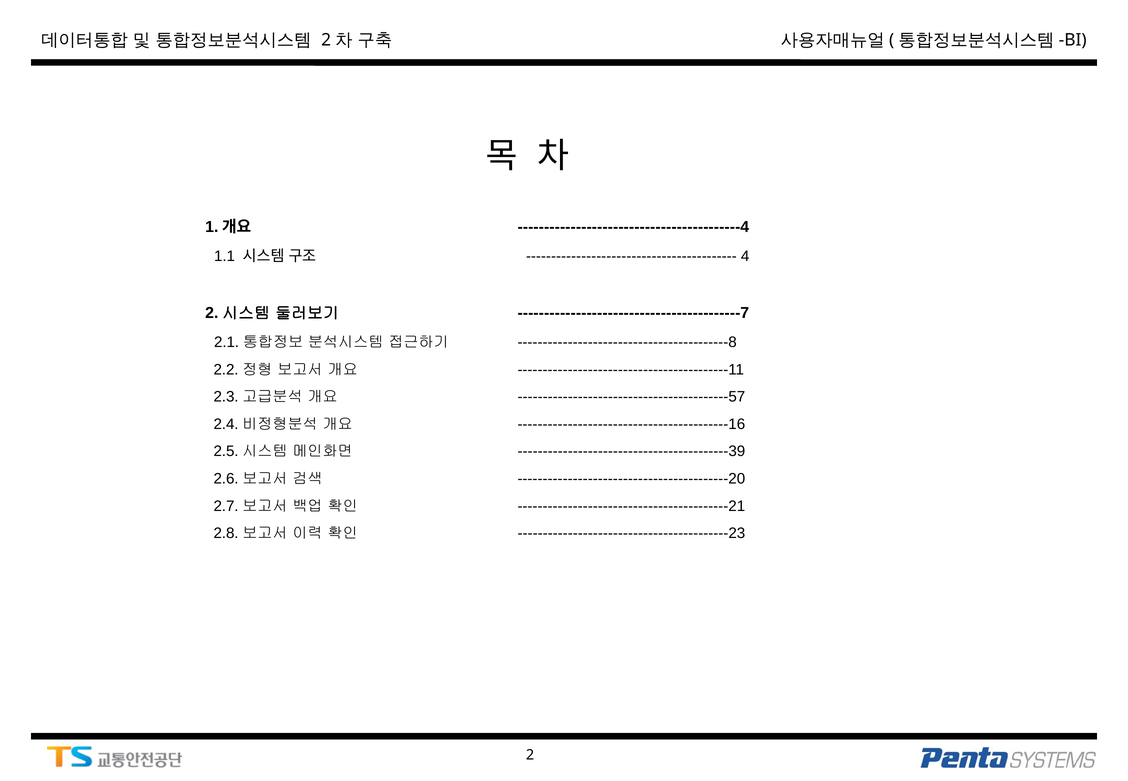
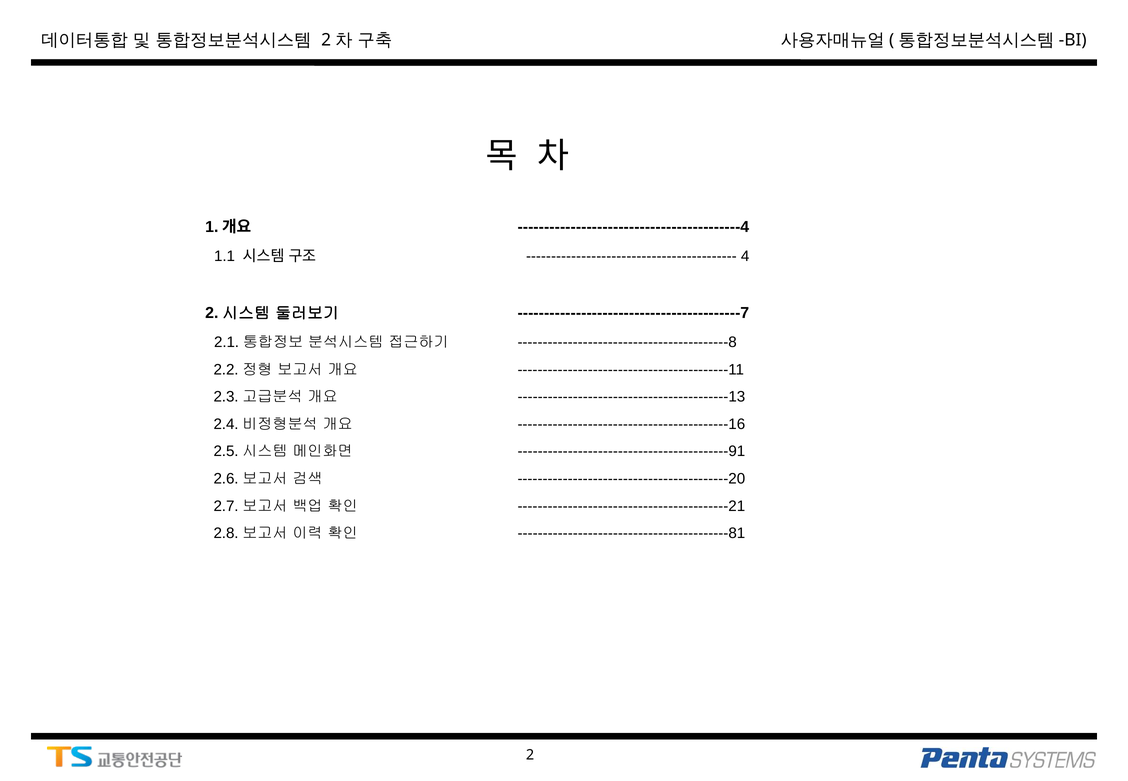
------------------------------------------57: ------------------------------------------57 -> ------------------------------------------13 (631, 397)
------------------------------------------39: ------------------------------------------39 -> ------------------------------------------91 (631, 451)
------------------------------------------23: ------------------------------------------23 -> ------------------------------------------81 (631, 533)
